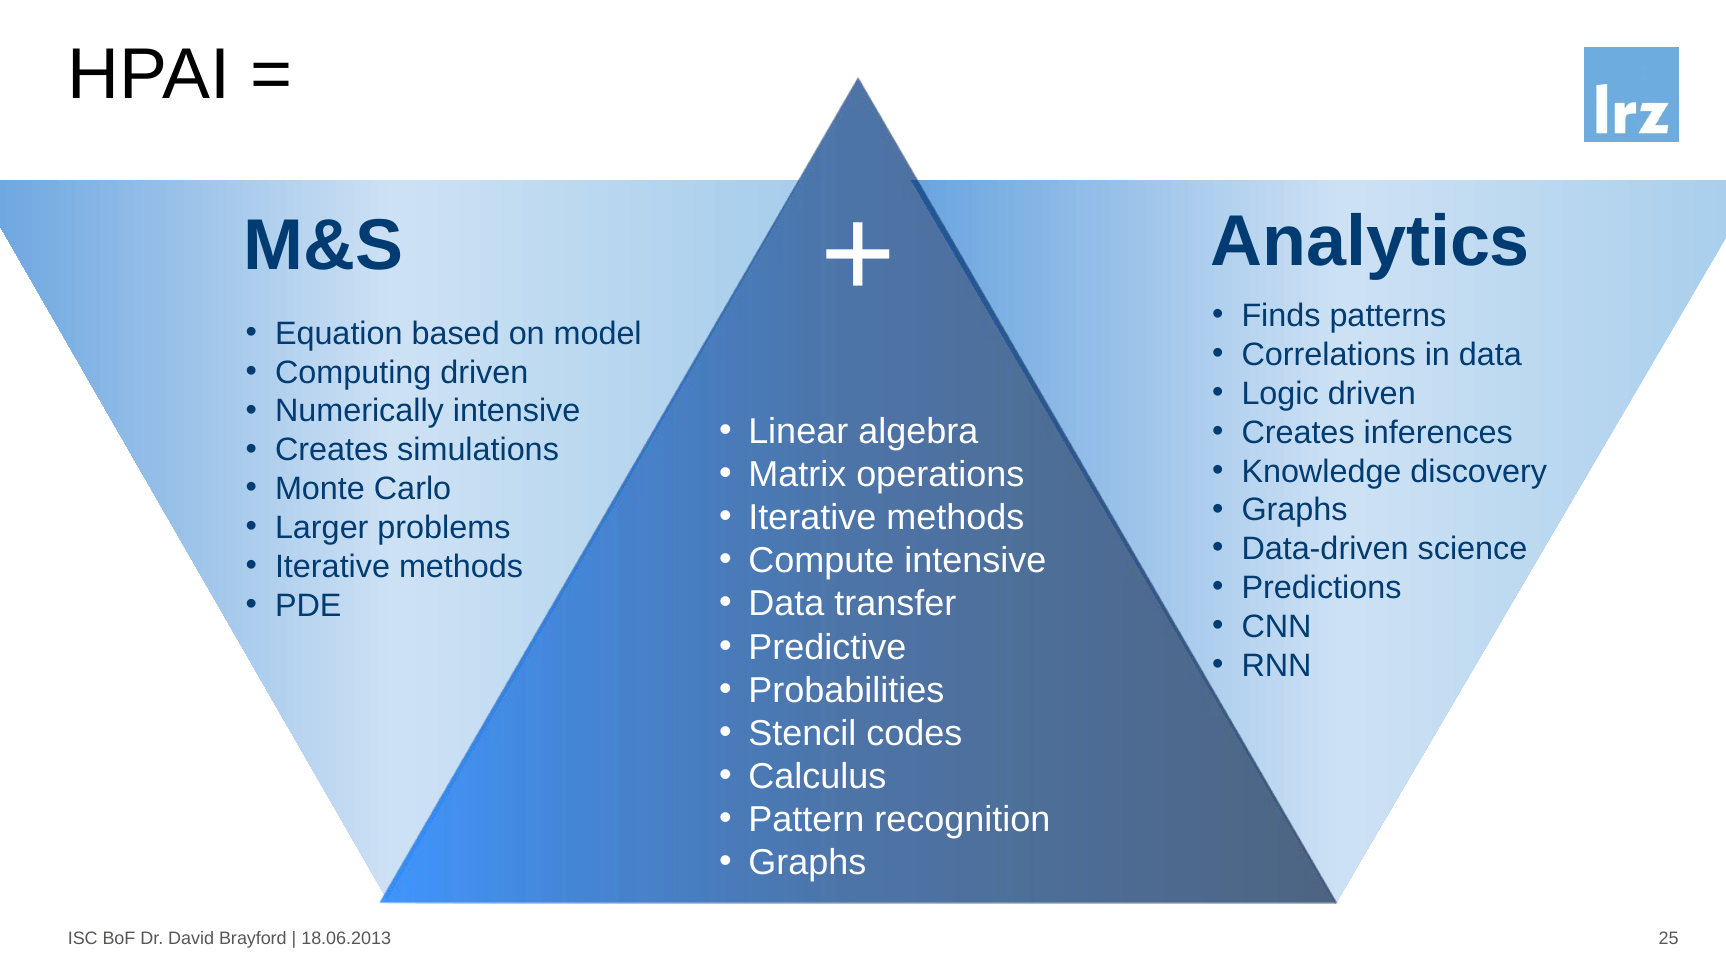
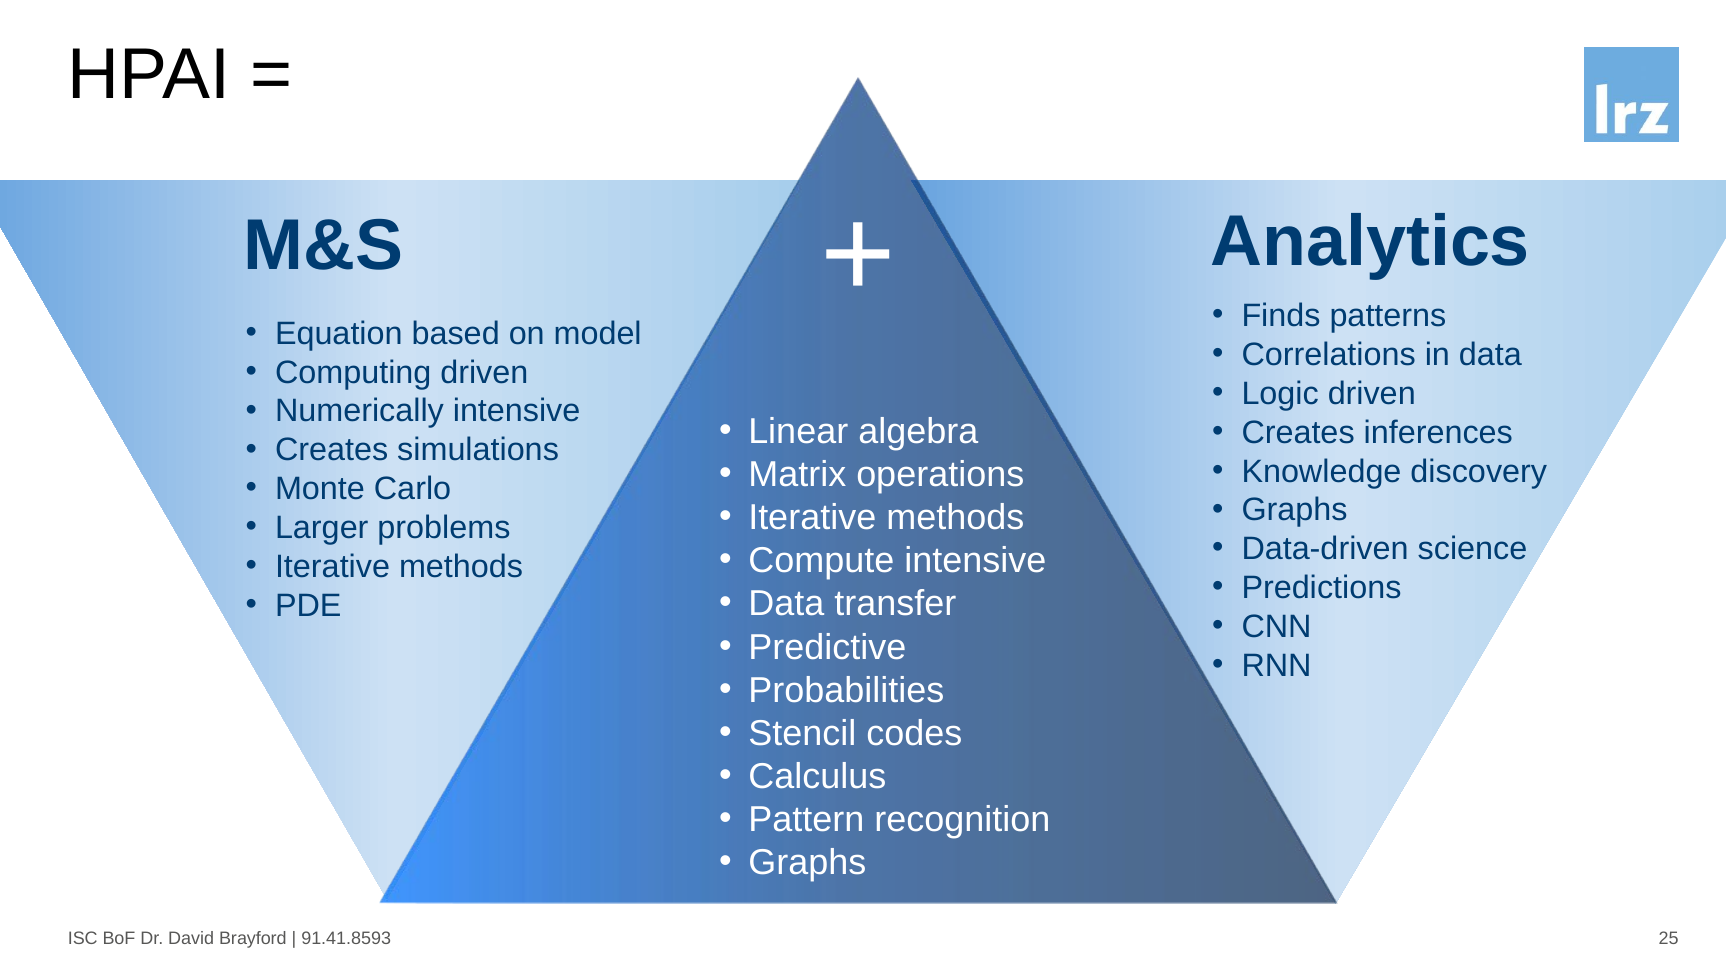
18.06.2013: 18.06.2013 -> 91.41.8593 (346, 938)
